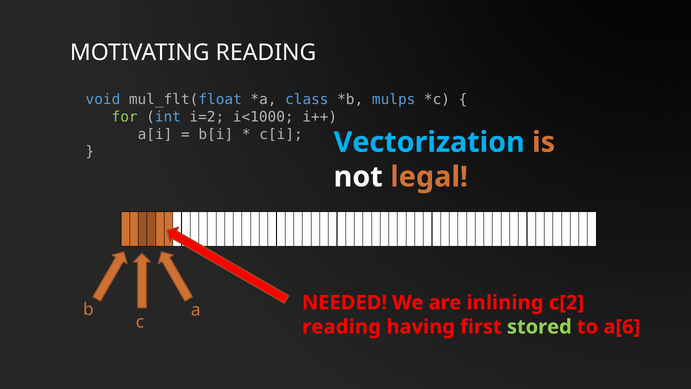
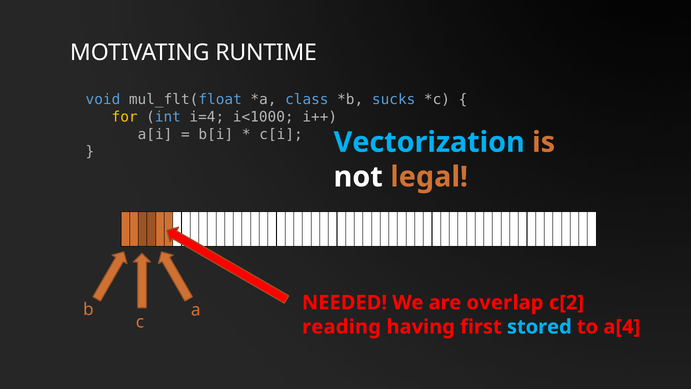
MOTIVATING READING: READING -> RUNTIME (266, 53)
mulps: mulps -> sucks (394, 100)
for colour: light green -> yellow (125, 117)
i=2: i=2 -> i=4 (207, 117)
inlining: inlining -> overlap (505, 302)
stored colour: light green -> light blue (539, 327)
a[6: a[6 -> a[4 (622, 327)
